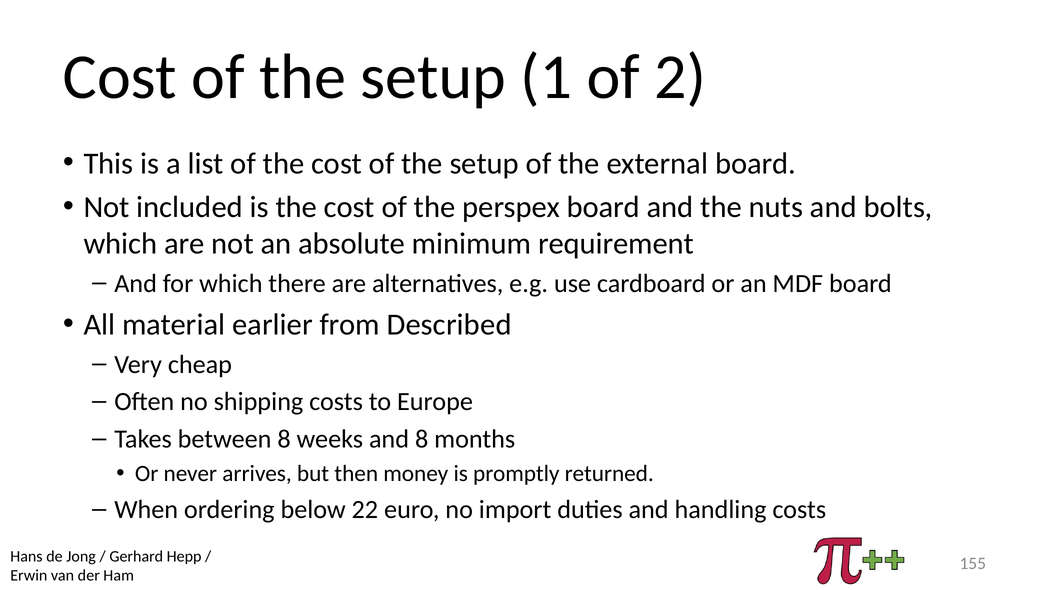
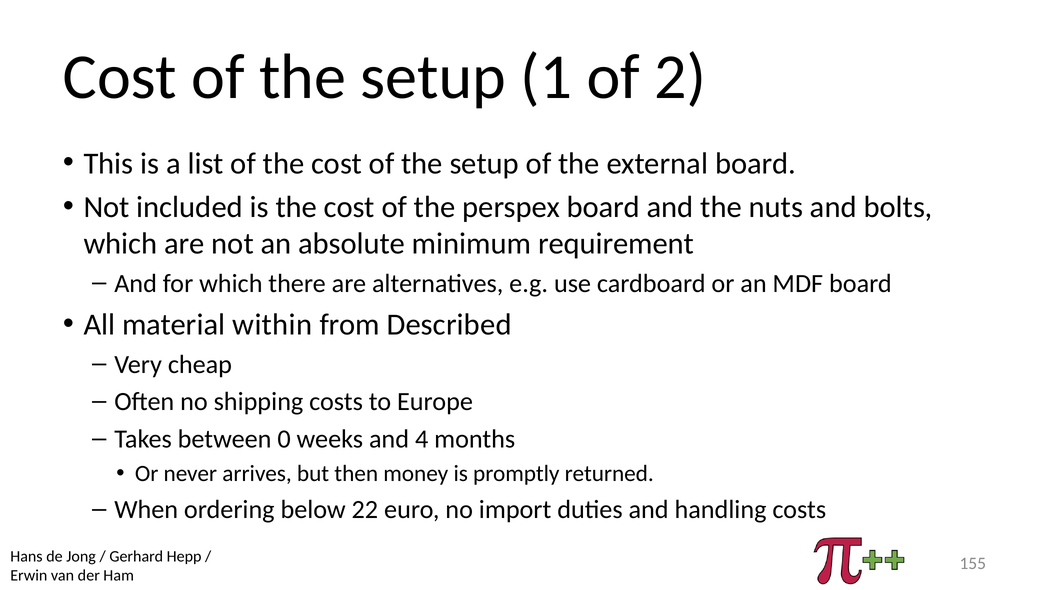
earlier: earlier -> within (272, 325)
between 8: 8 -> 0 (284, 439)
and 8: 8 -> 4 (422, 439)
